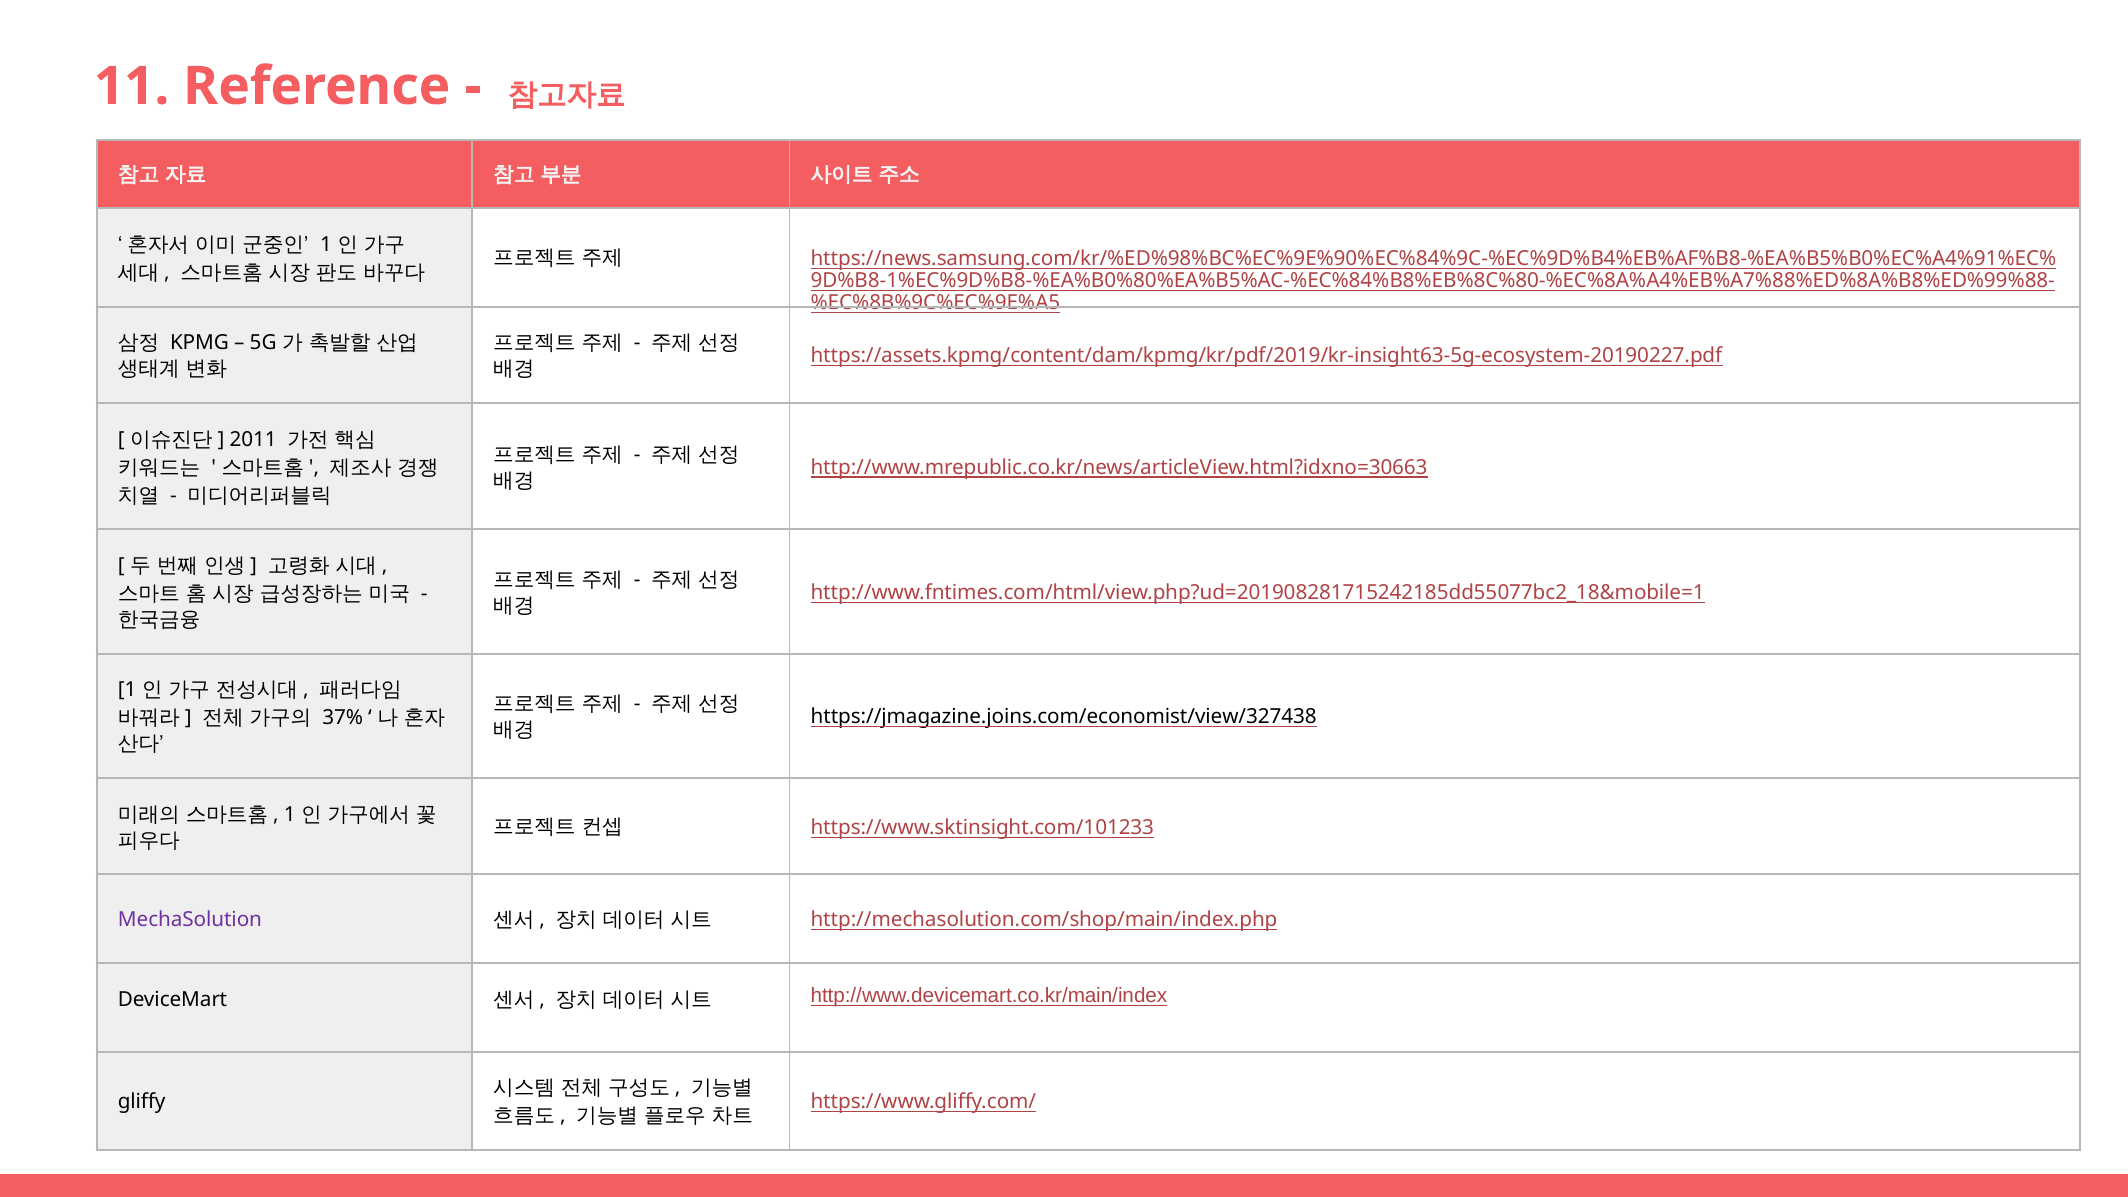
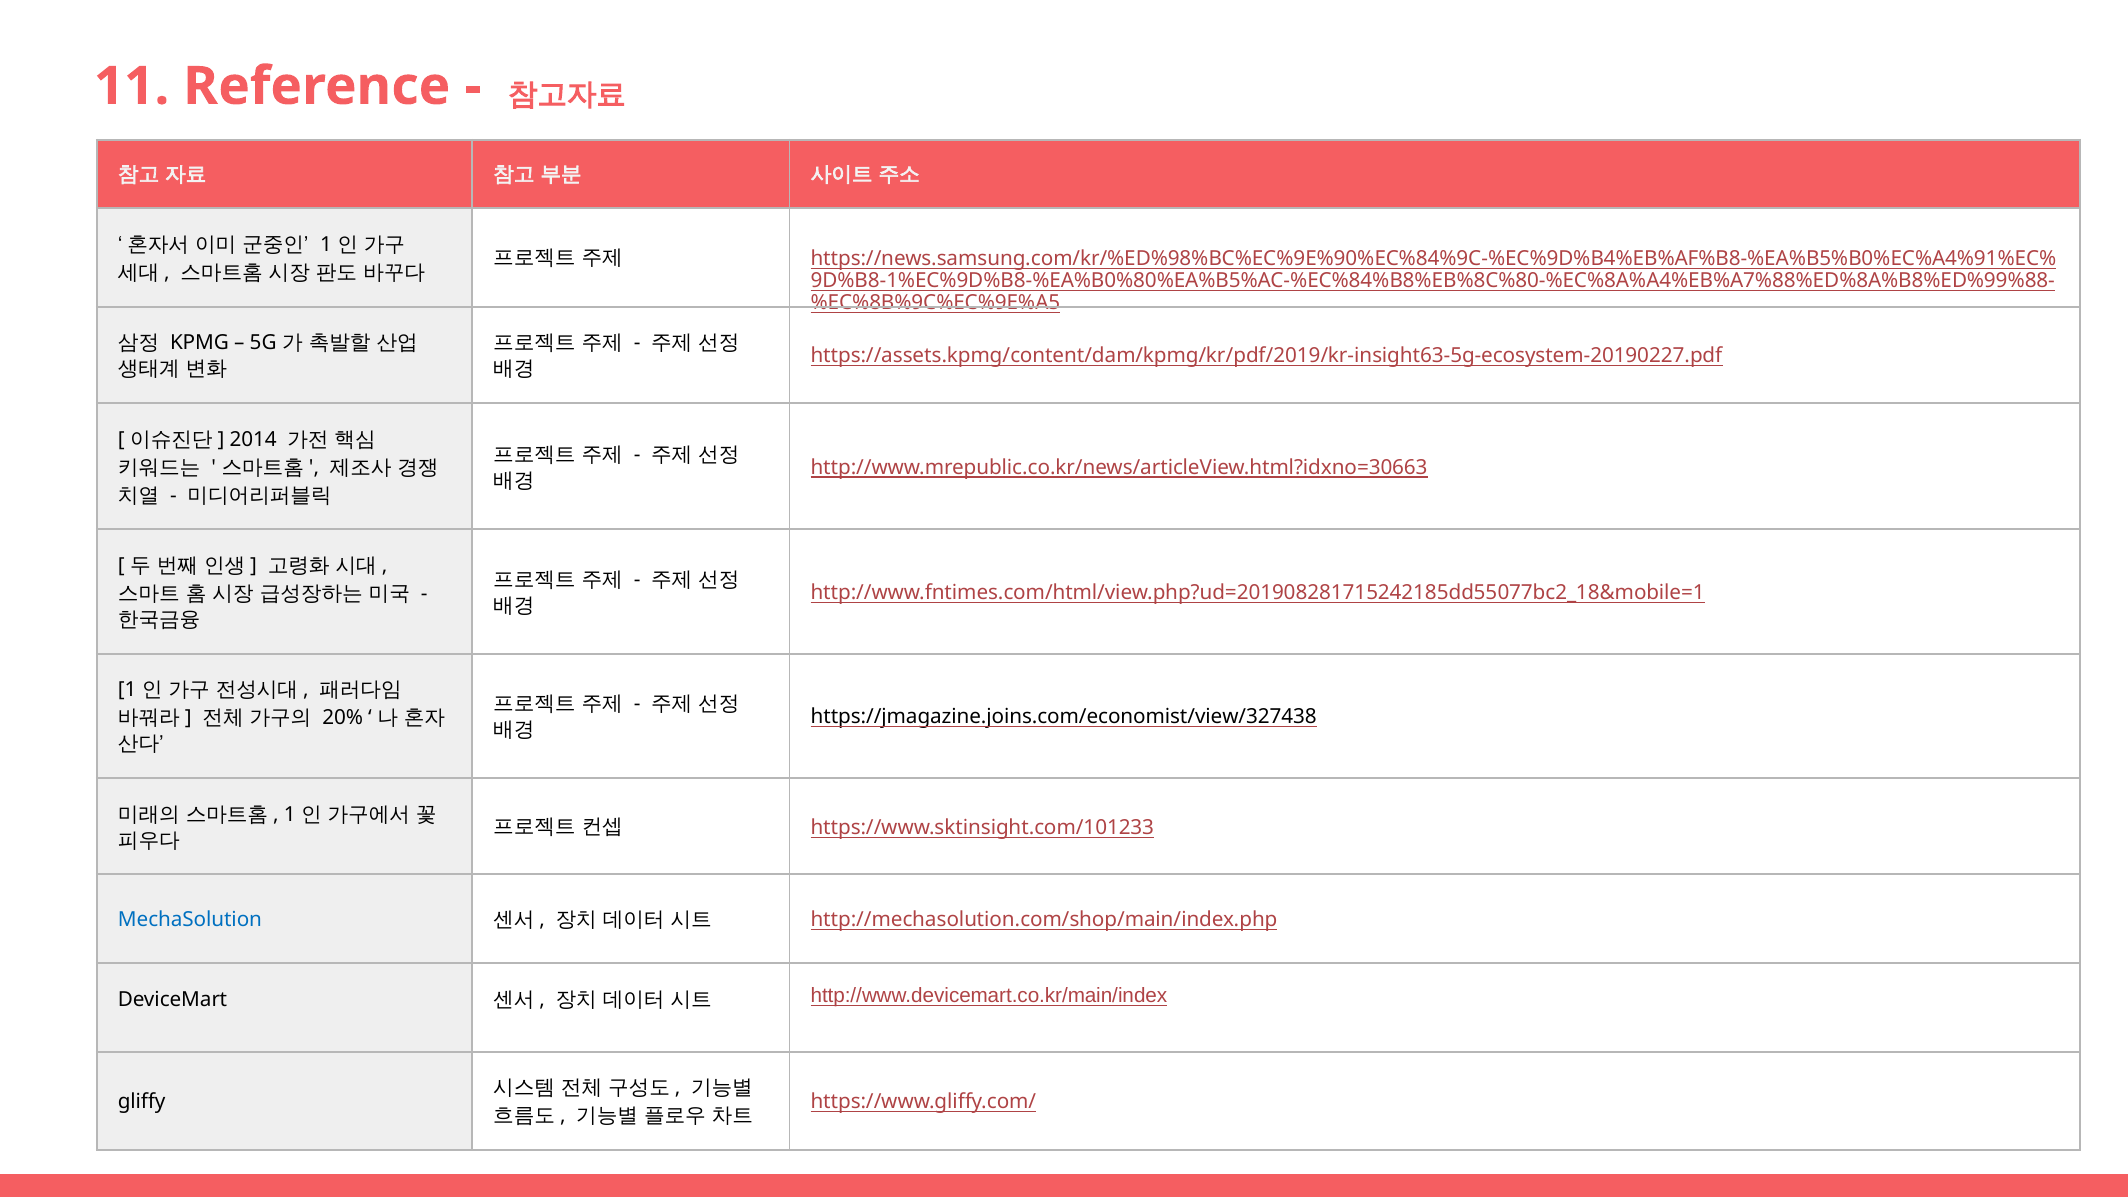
2011: 2011 -> 2014 (253, 439)
37%: 37% -> 20% (343, 718)
MechaSolution colour: purple -> blue (190, 920)
